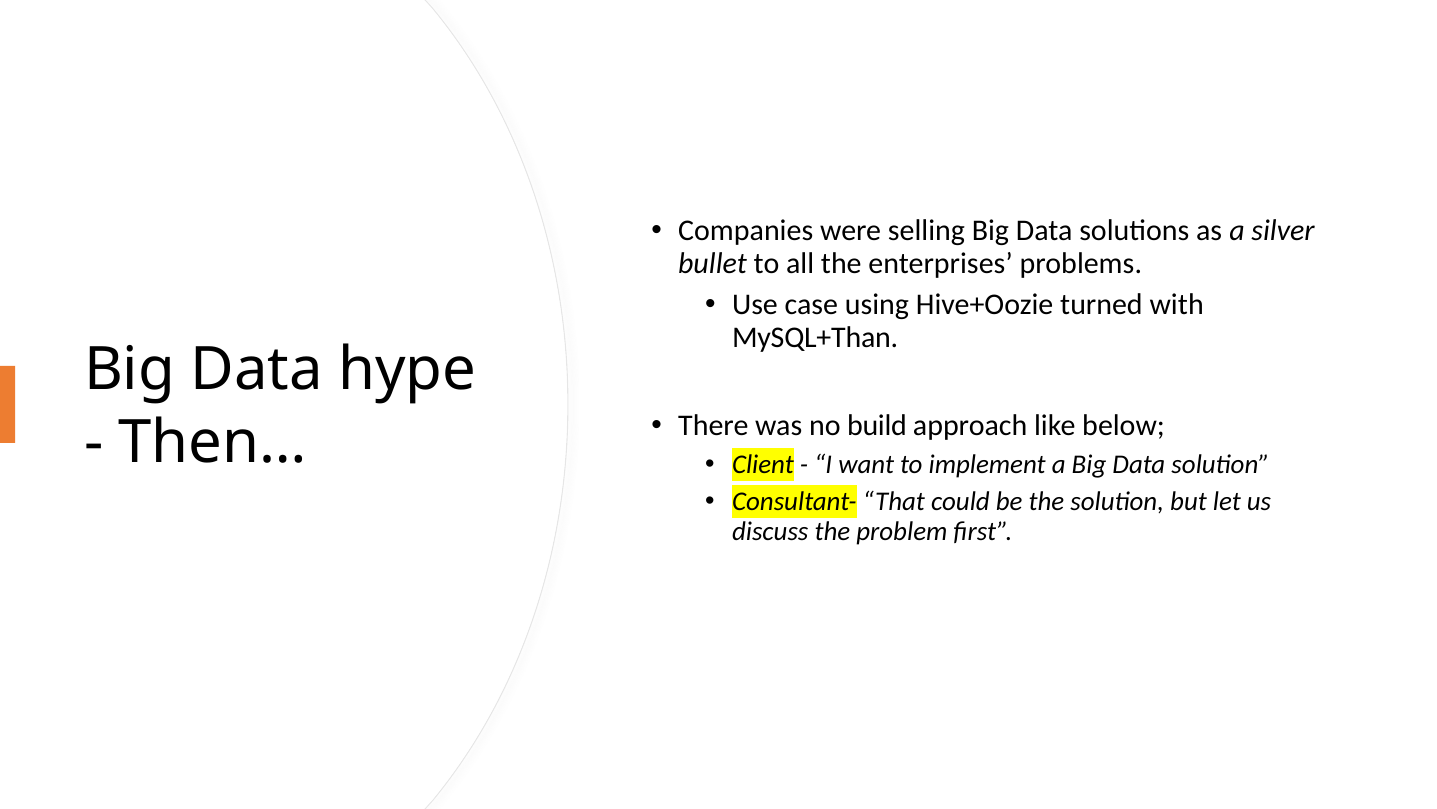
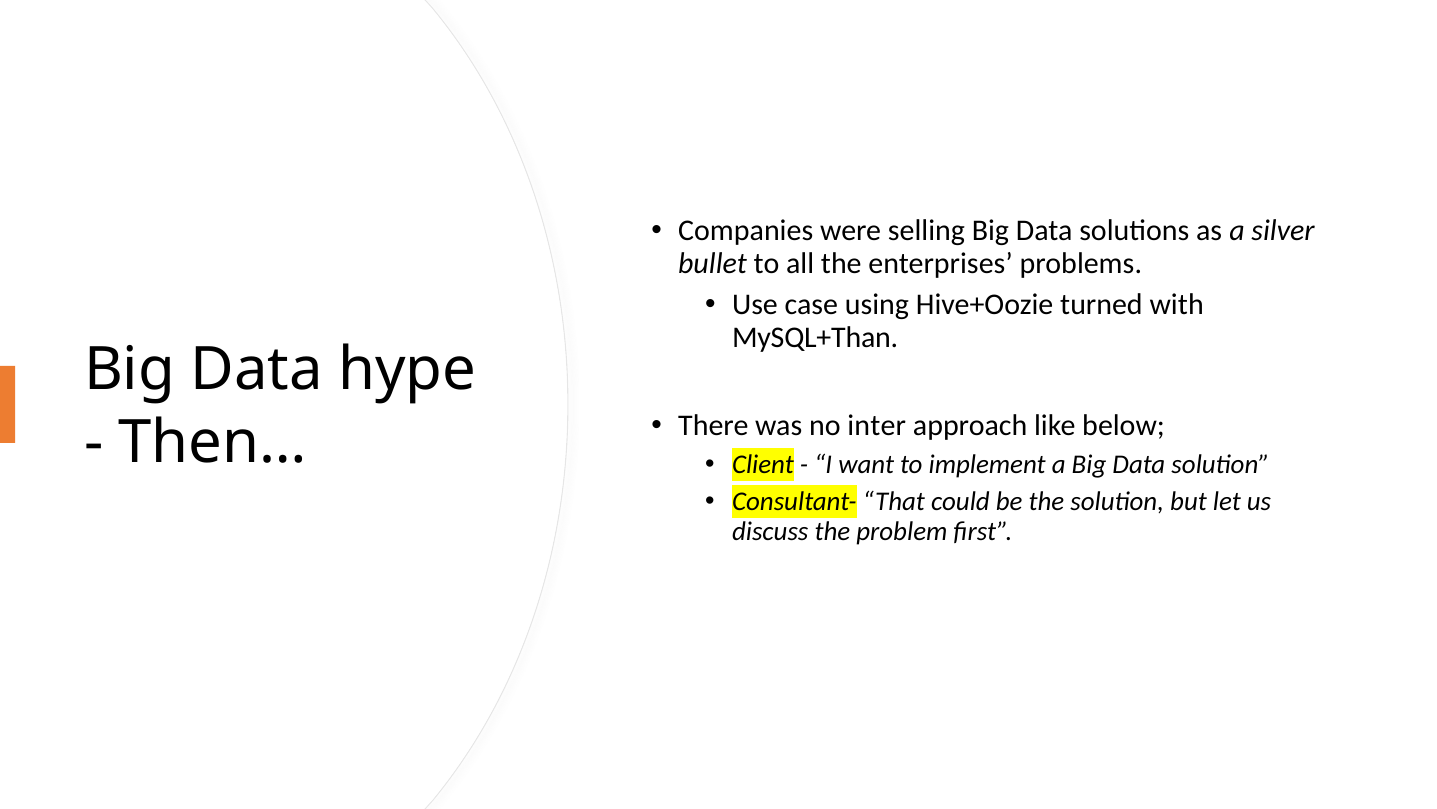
build: build -> inter (877, 426)
